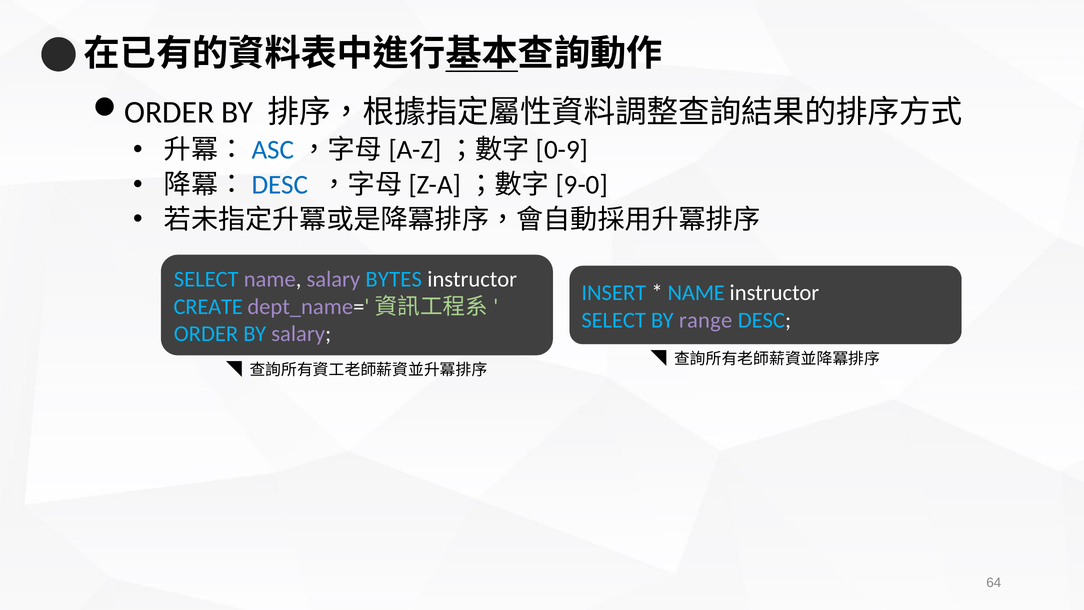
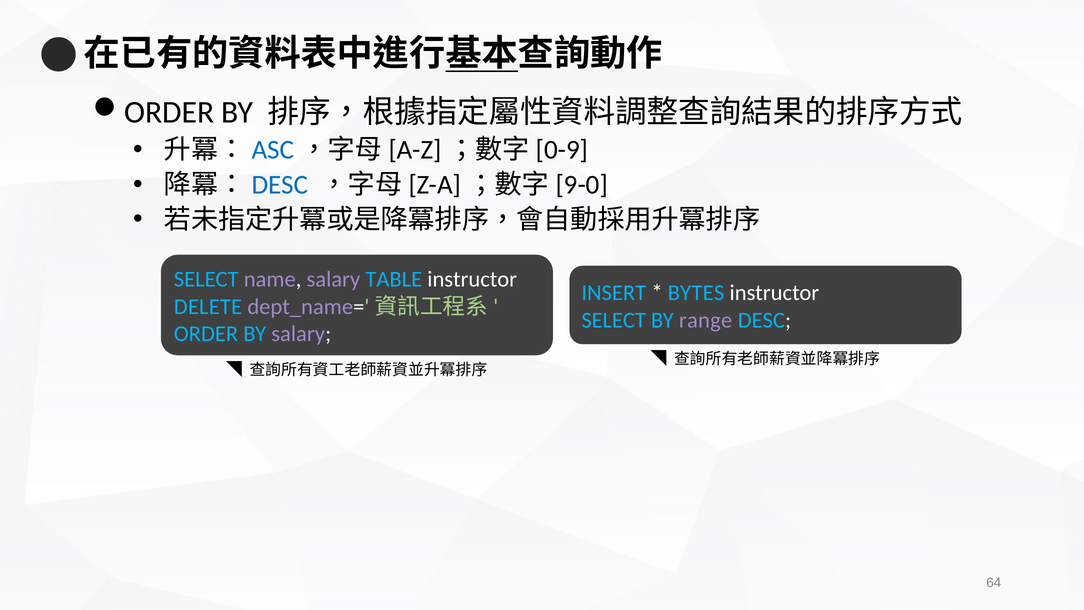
BYTES: BYTES -> TABLE (394, 279)
NAME: NAME -> BYTES (696, 293)
CREATE: CREATE -> DELETE (208, 306)
